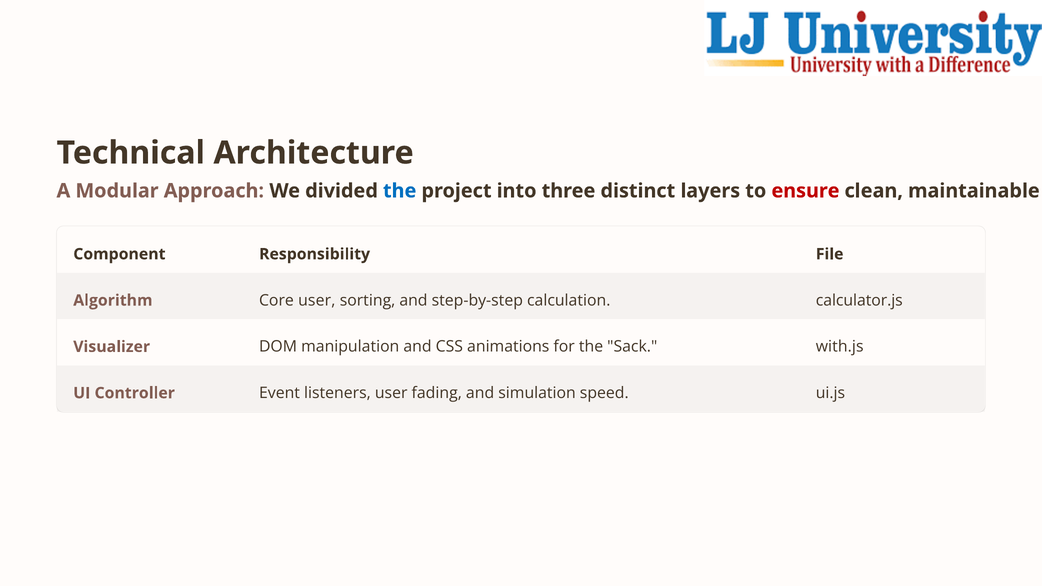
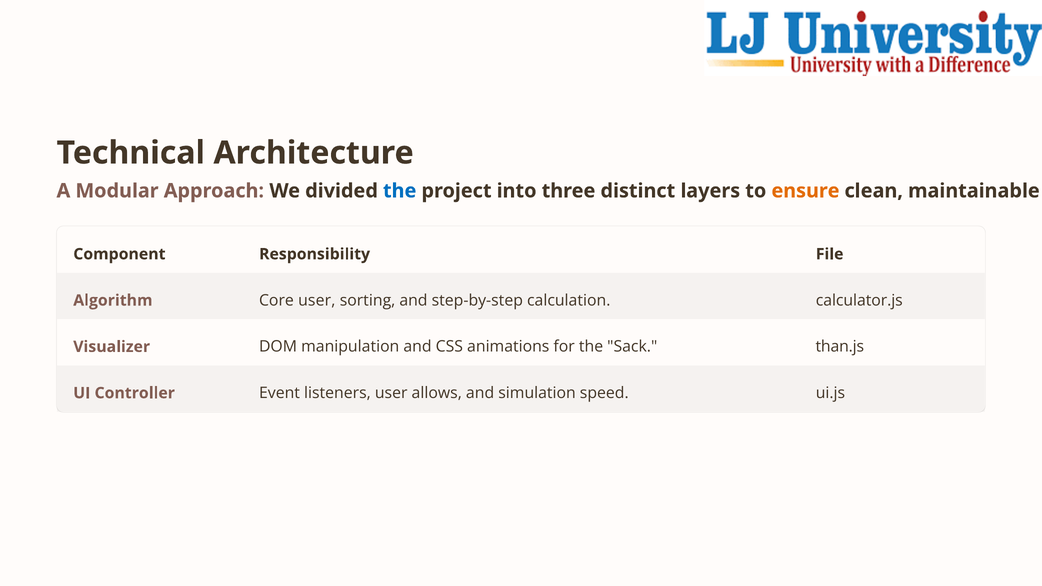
ensure colour: red -> orange (805, 191)
with.js: with.js -> than.js (840, 347)
fading: fading -> allows (437, 393)
